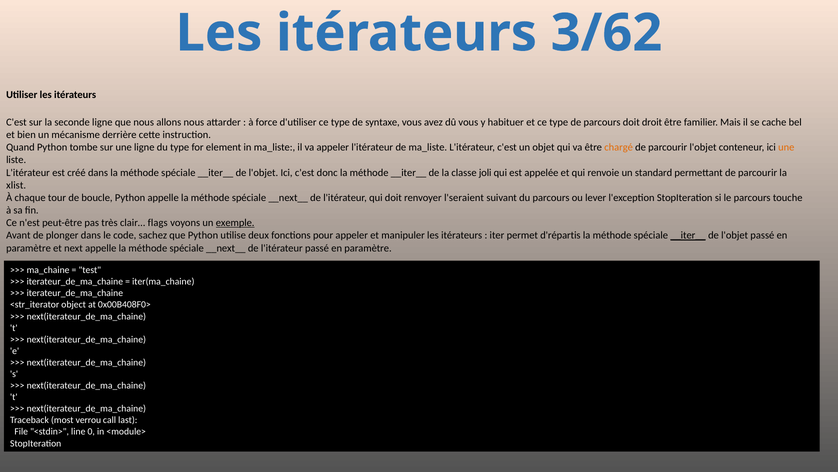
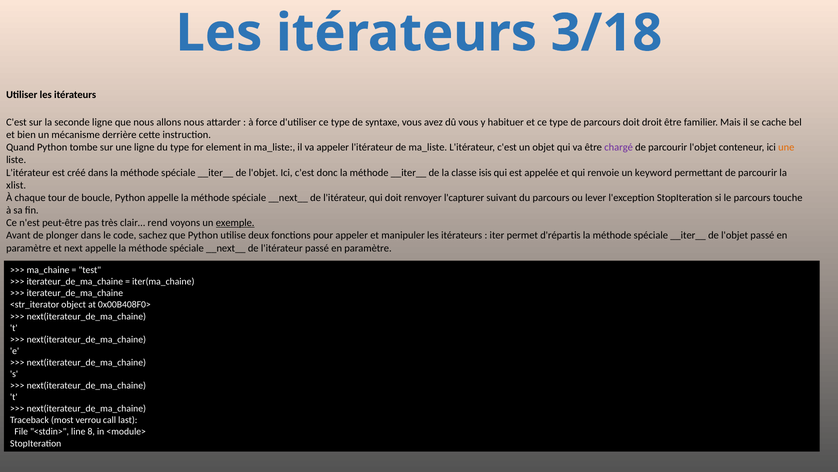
3/62: 3/62 -> 3/18 (606, 33)
chargé colour: orange -> purple (619, 147)
joli: joli -> isis (485, 172)
standard: standard -> keyword (654, 172)
l'seraient: l'seraient -> l'capturer (464, 197)
flags: flags -> rend (158, 223)
__iter__ underline: present -> none (688, 235)
0: 0 -> 8 (91, 431)
